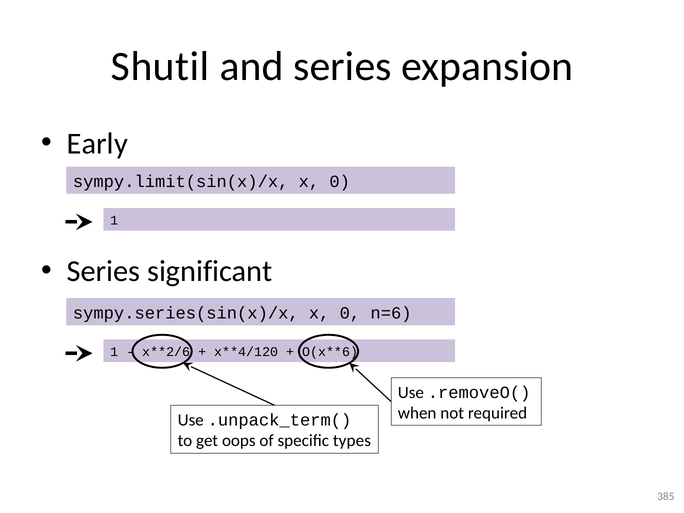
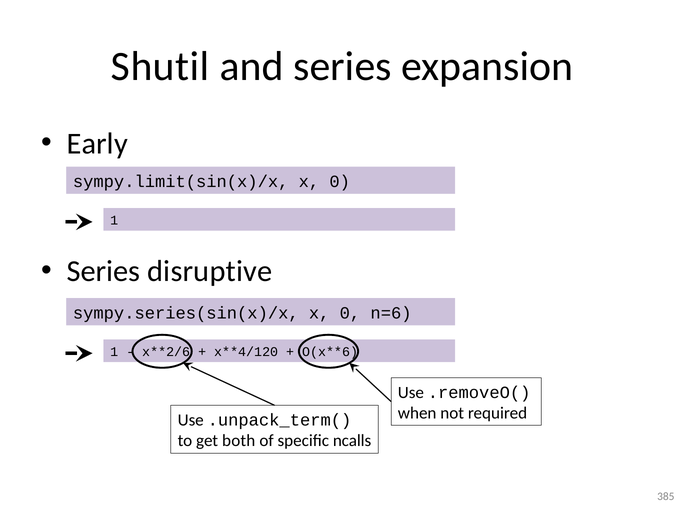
significant: significant -> disruptive (210, 271)
oops: oops -> both (239, 441)
types: types -> ncalls (352, 441)
